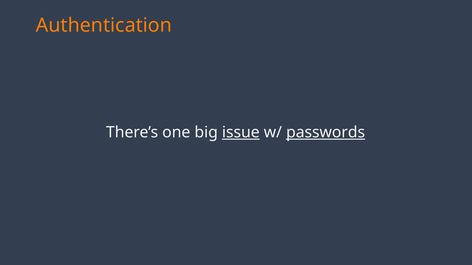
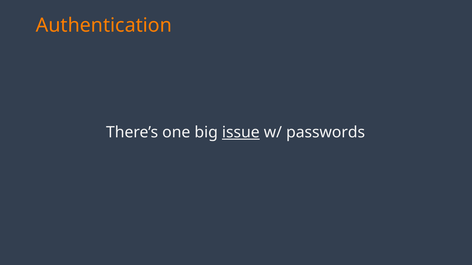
passwords underline: present -> none (326, 133)
